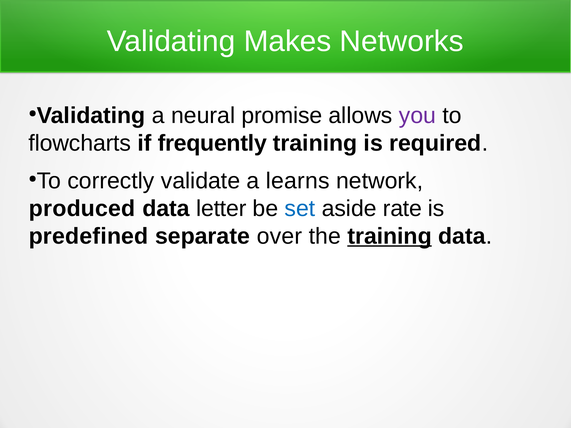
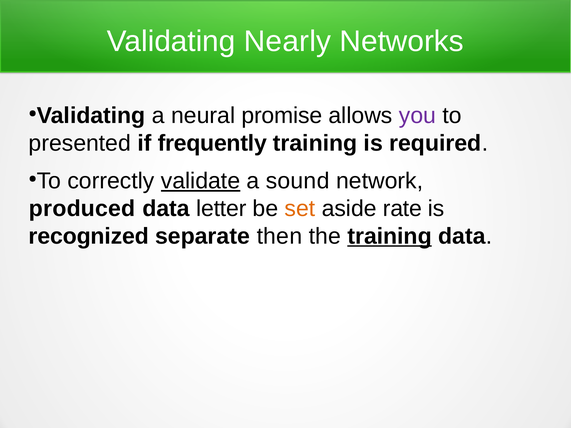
Makes: Makes -> Nearly (287, 41)
flowcharts: flowcharts -> presented (80, 143)
validate underline: none -> present (201, 181)
learns: learns -> sound (298, 181)
set colour: blue -> orange (300, 209)
predefined: predefined -> recognized (89, 236)
over: over -> then (279, 236)
